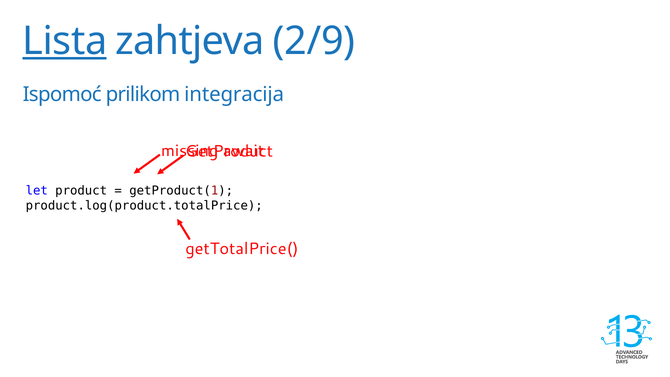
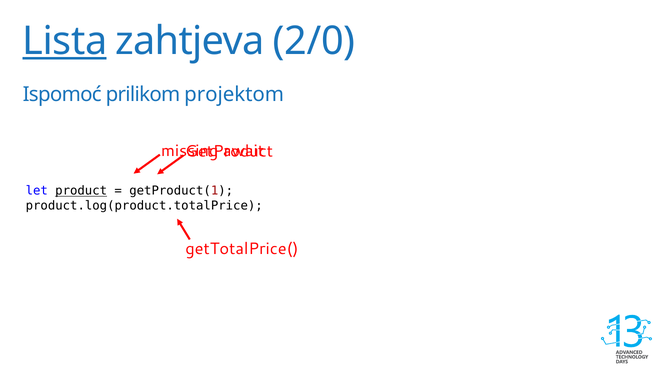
2/9: 2/9 -> 2/0 (314, 41)
integracija: integracija -> projektom (234, 95)
product underline: none -> present (81, 191)
